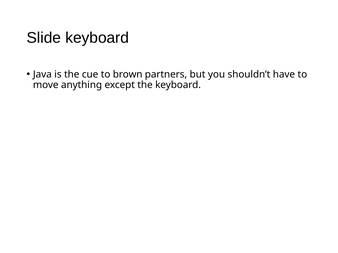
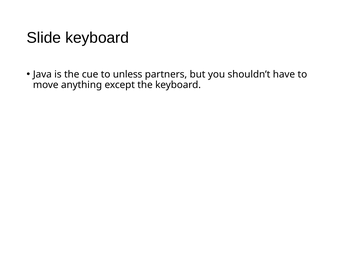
brown: brown -> unless (128, 74)
